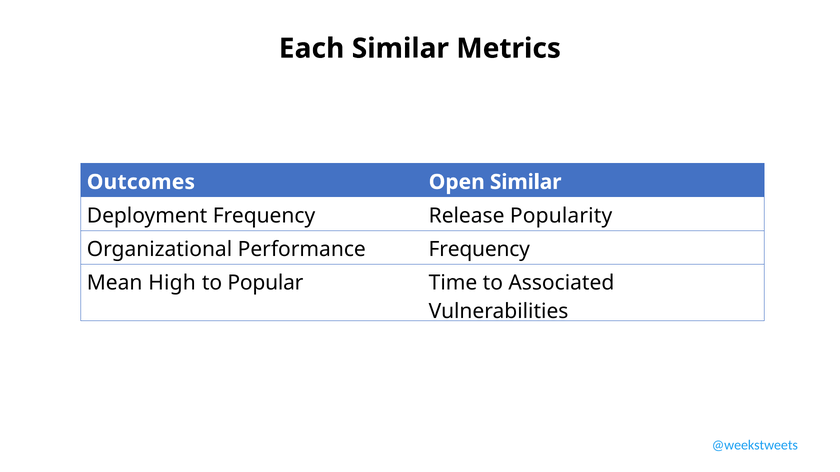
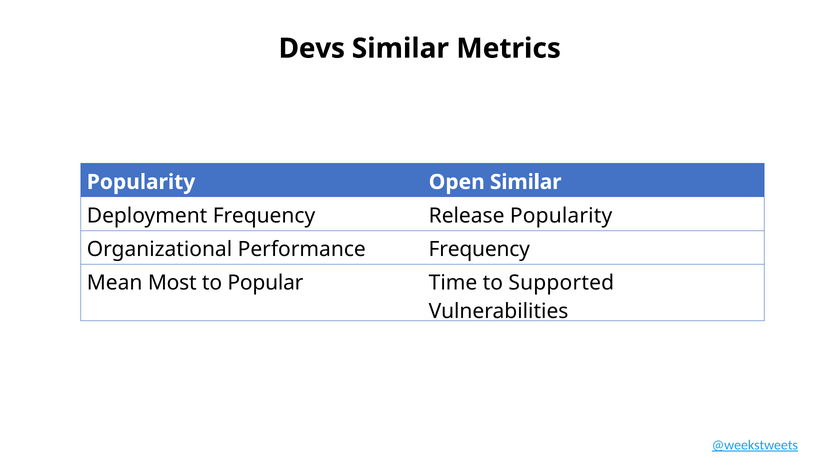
Each: Each -> Devs (312, 49)
Outcomes: Outcomes -> Popularity (141, 182)
High: High -> Most (172, 283)
Associated: Associated -> Supported (561, 283)
@weekstweets underline: none -> present (755, 445)
